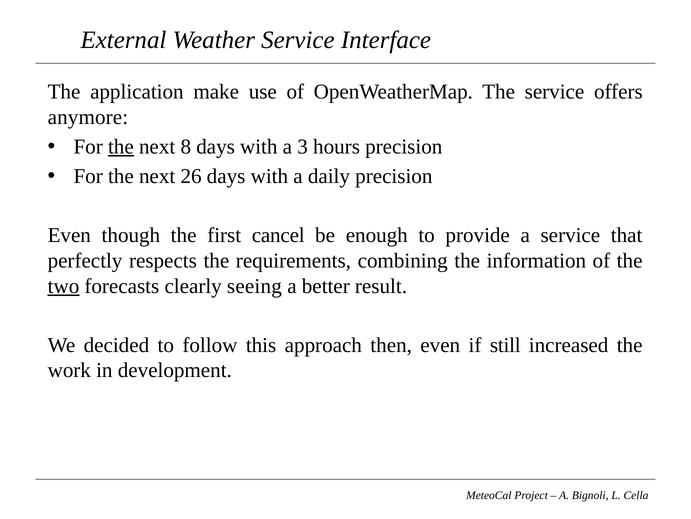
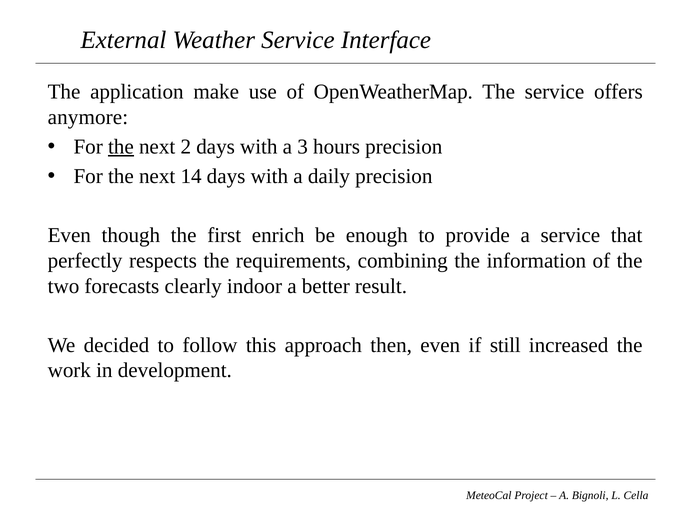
8: 8 -> 2 (186, 146)
26: 26 -> 14 (191, 176)
cancel: cancel -> enrich (278, 235)
two underline: present -> none (63, 286)
seeing: seeing -> indoor (255, 286)
